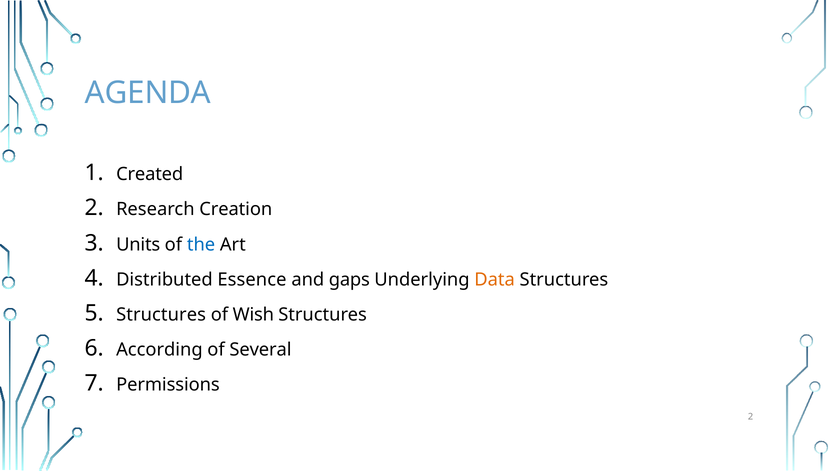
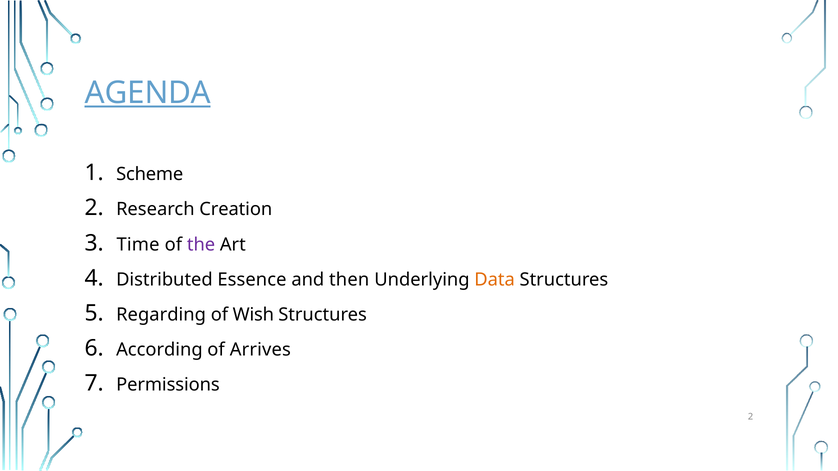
AGENDA underline: none -> present (148, 93)
Created: Created -> Scheme (150, 174)
Units: Units -> Time (138, 245)
the colour: blue -> purple (201, 245)
gaps: gaps -> then (349, 280)
Structures: Structures -> Regarding (161, 315)
Several: Several -> Arrives (260, 350)
